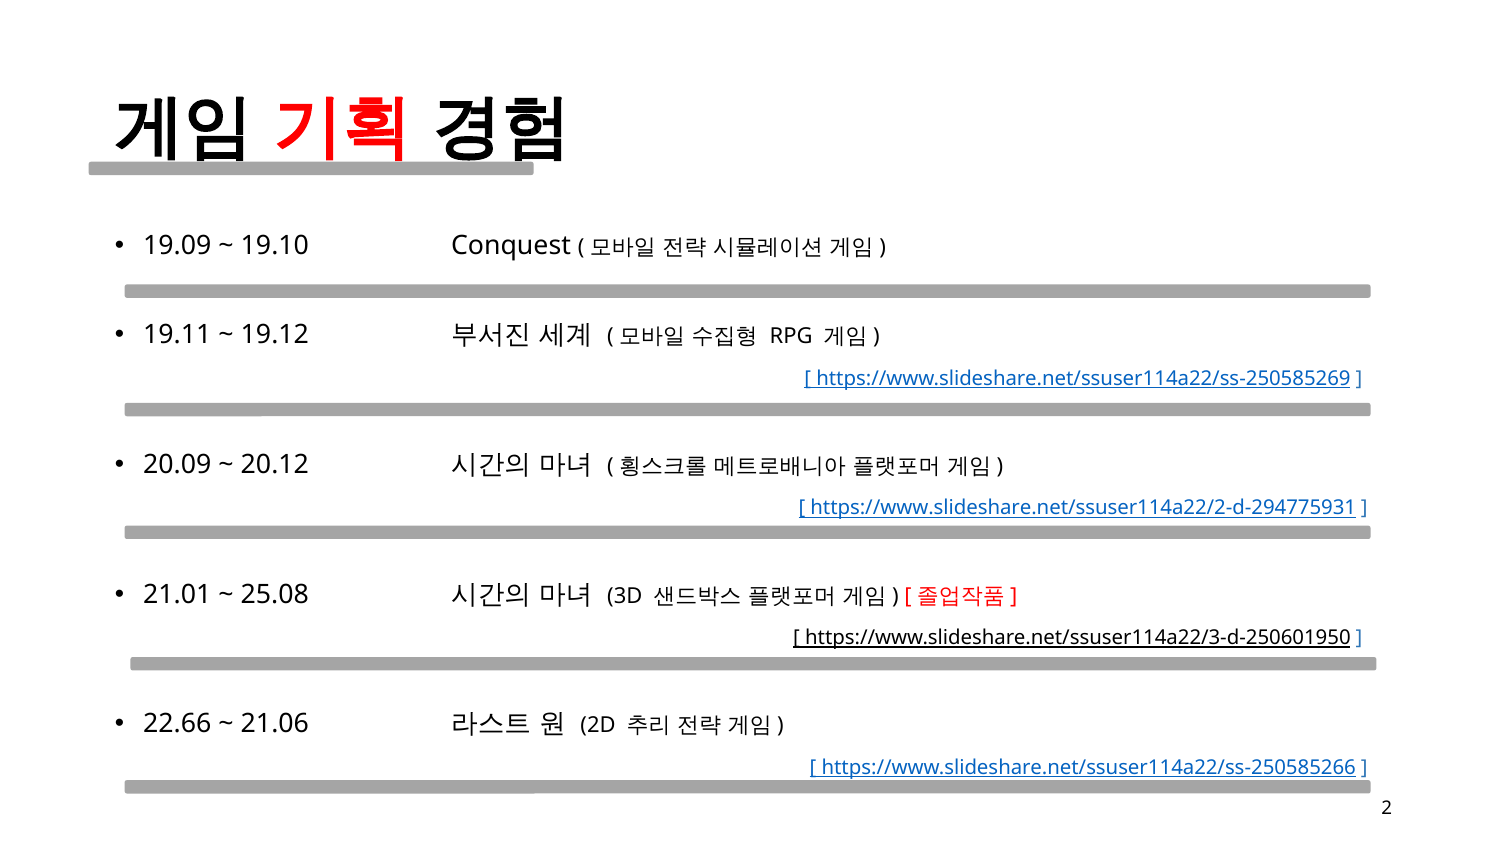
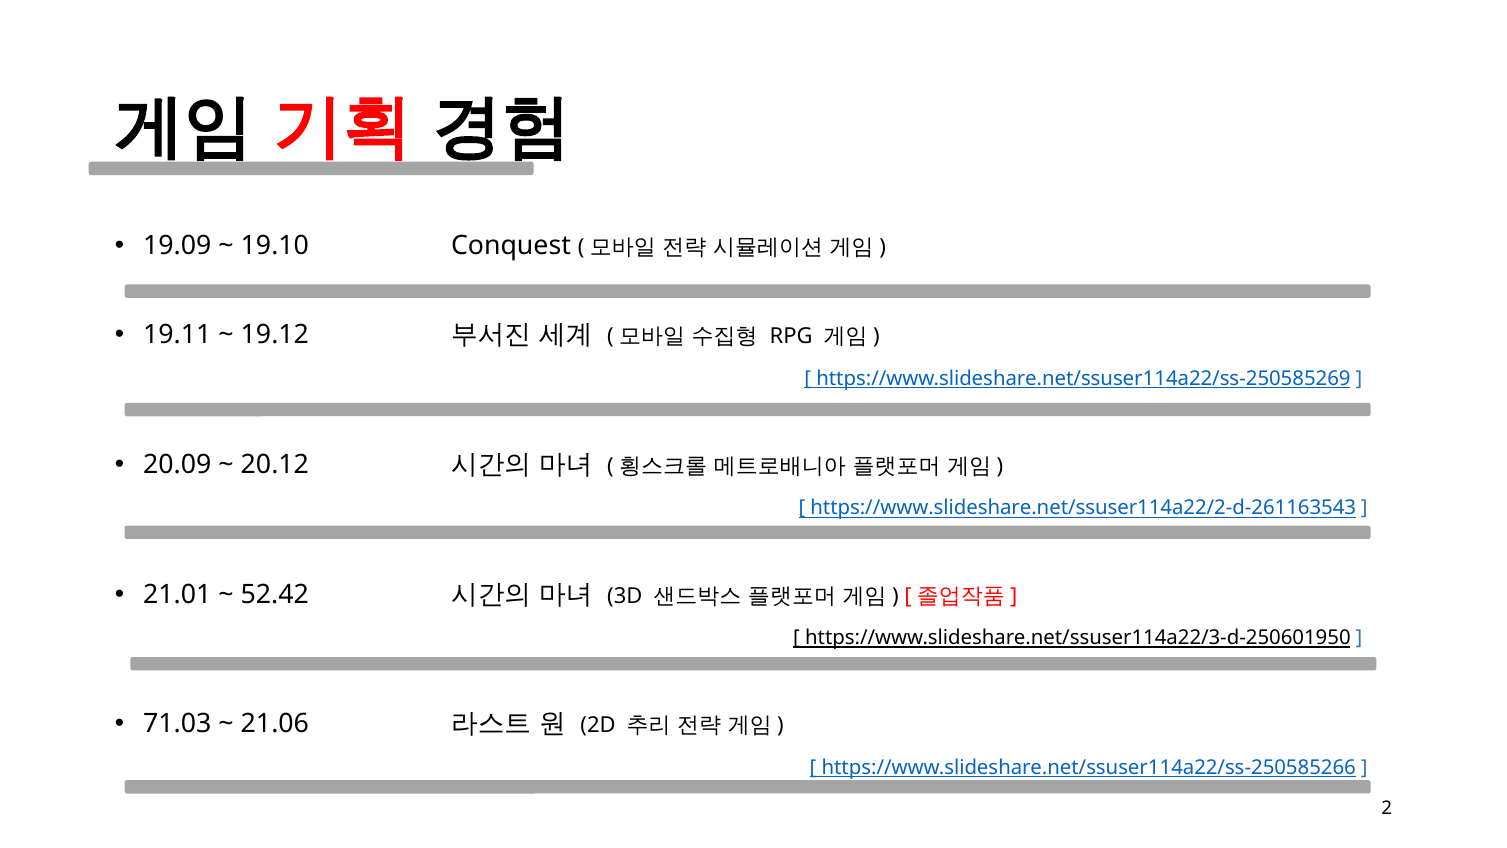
https://www.slideshare.net/ssuser114a22/2-d-294775931: https://www.slideshare.net/ssuser114a22/2-d-294775931 -> https://www.slideshare.net/ssuser114a22/2-d-261163543 (1083, 508)
25.08: 25.08 -> 52.42 (275, 594)
22.66: 22.66 -> 71.03 (177, 724)
